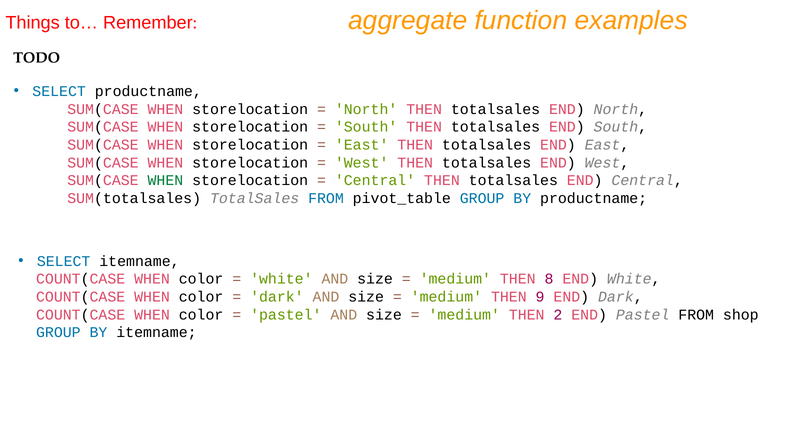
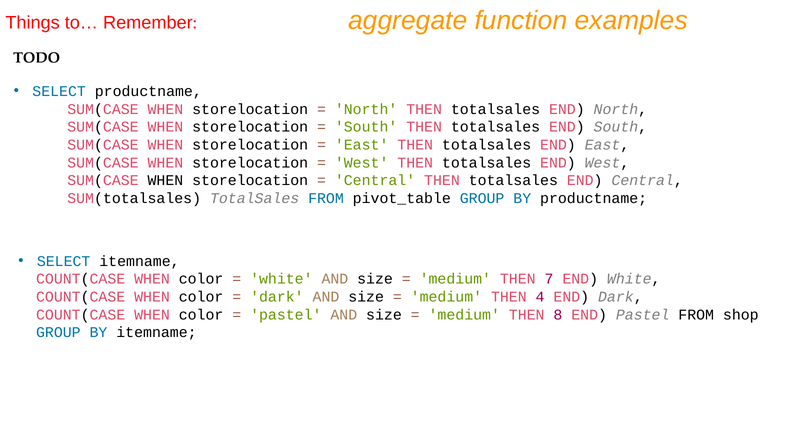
WHEN colour: green -> black (165, 181)
8: 8 -> 7 (549, 279)
9: 9 -> 4 (540, 297)
2: 2 -> 8 (558, 315)
